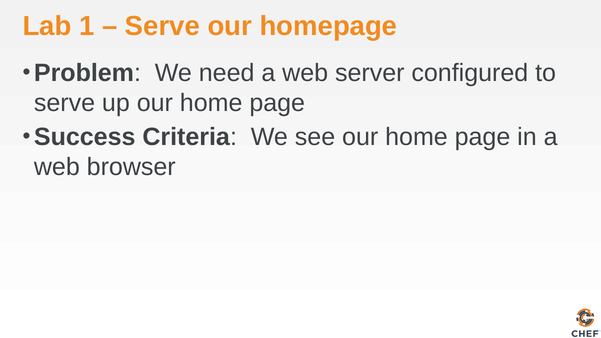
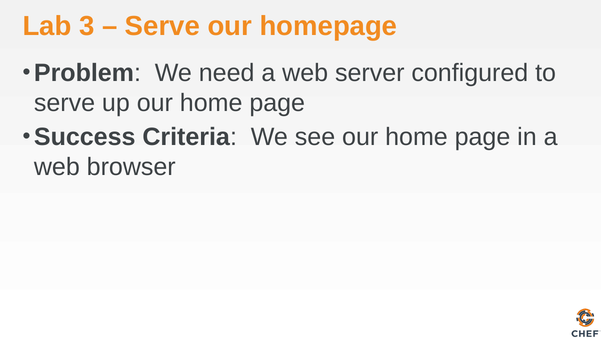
1: 1 -> 3 (87, 26)
